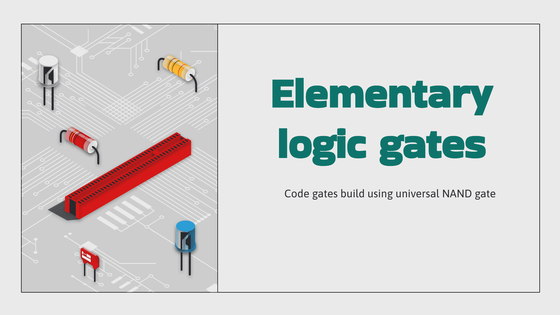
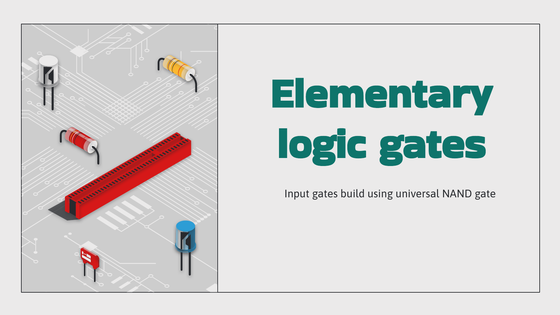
Code: Code -> Input (297, 194)
